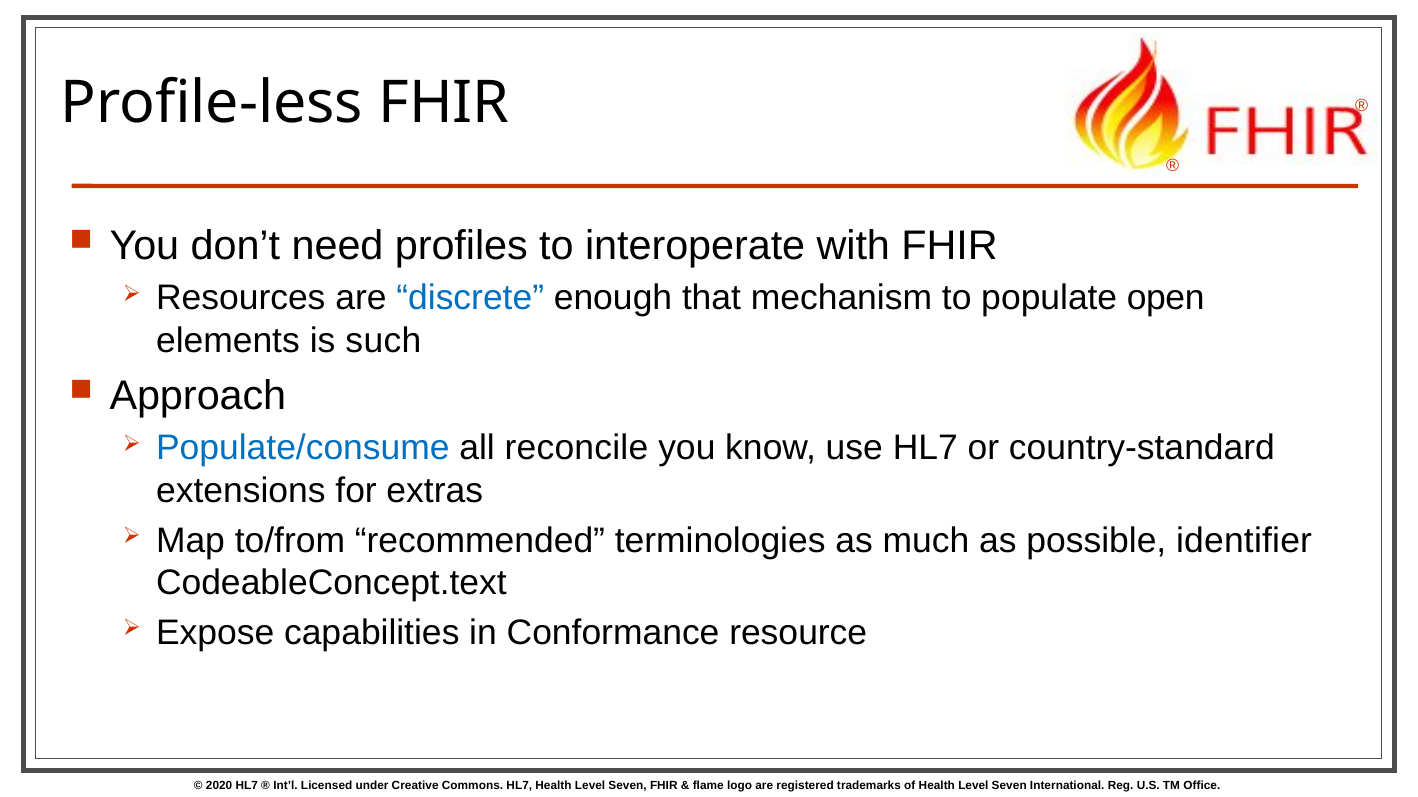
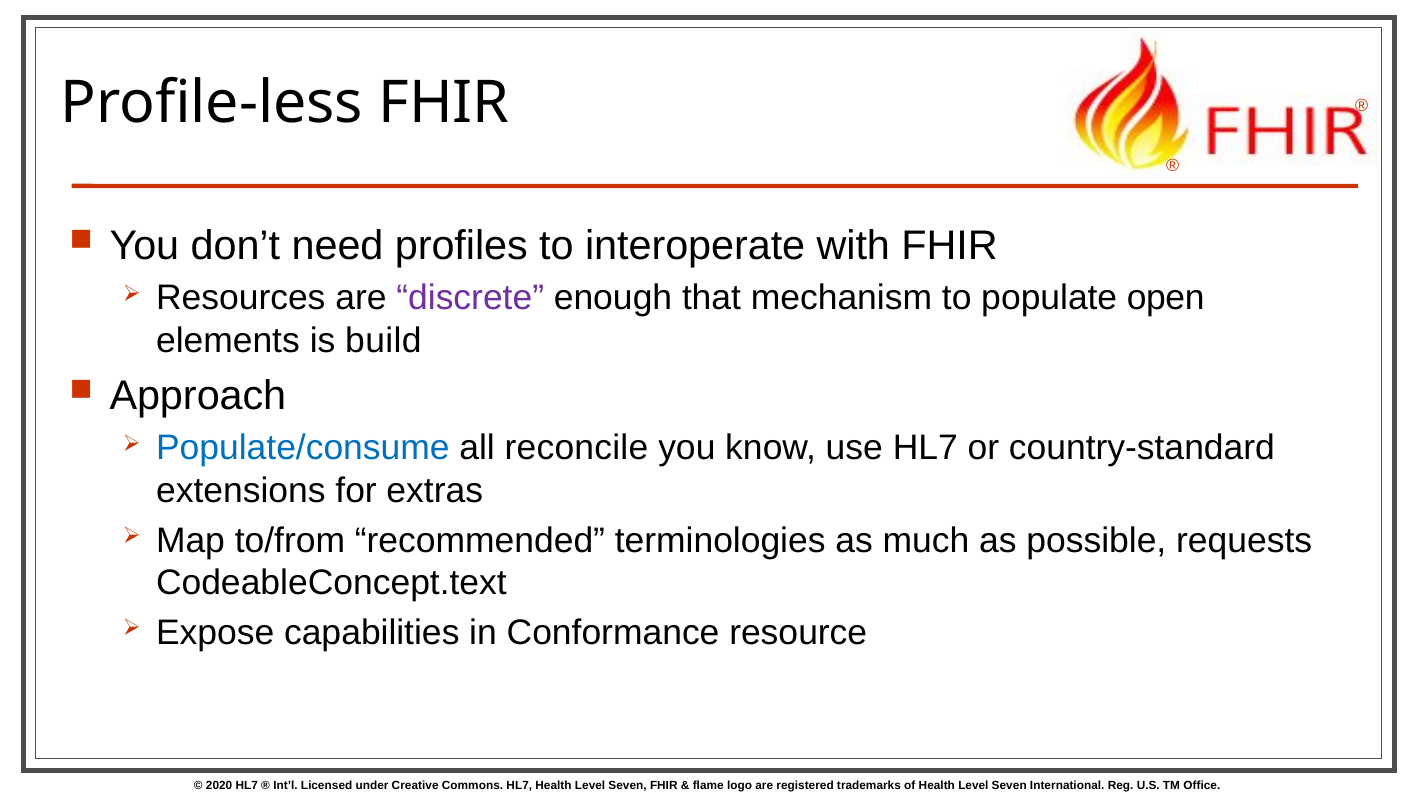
discrete colour: blue -> purple (470, 299)
such: such -> build (383, 341)
identifier: identifier -> requests (1244, 541)
